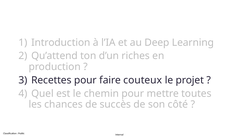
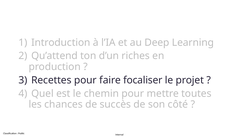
couteux: couteux -> focaliser (143, 80)
